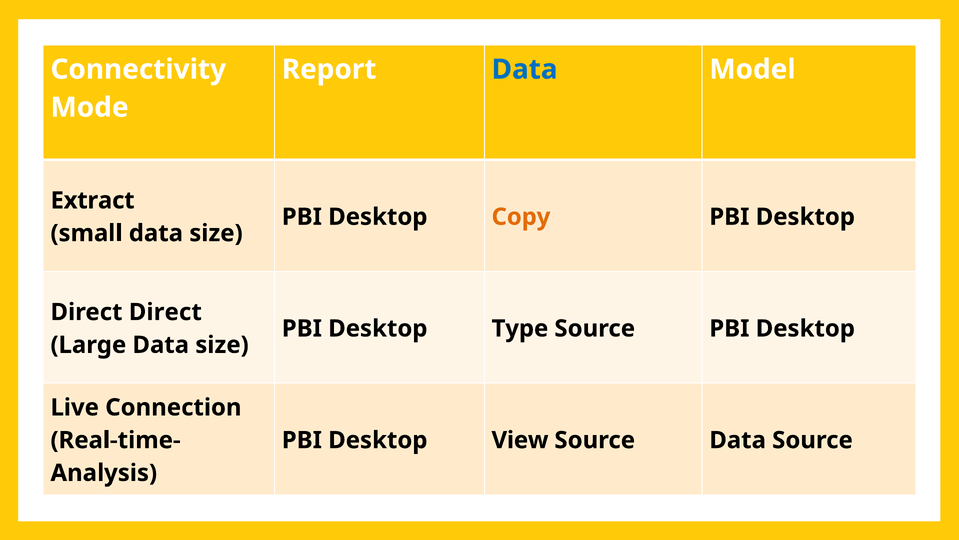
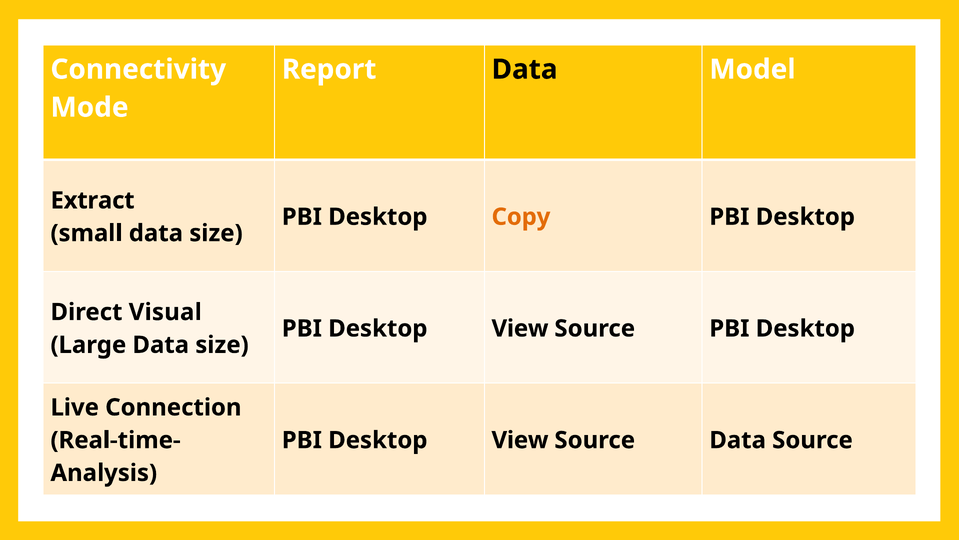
Data colour: blue -> black (525, 69)
Direct Direct: Direct -> Visual (165, 312)
Type: Type -> View (520, 328)
